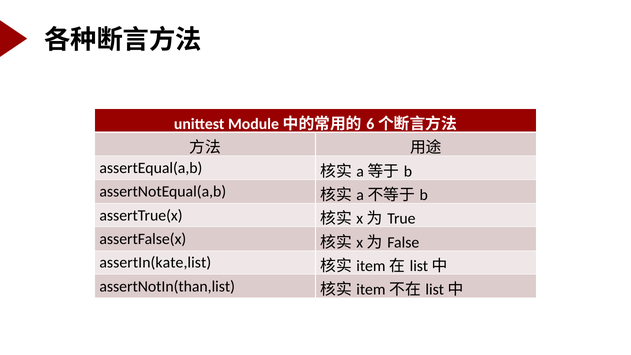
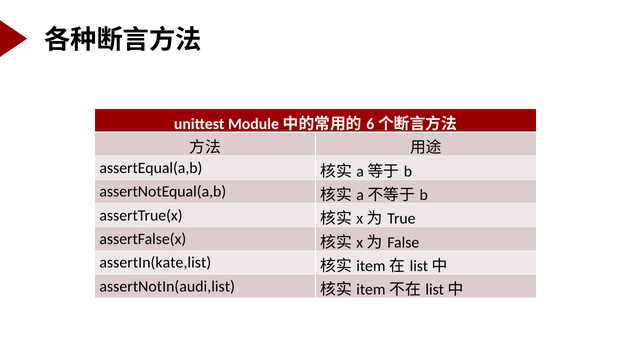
assertNotIn(than,list: assertNotIn(than,list -> assertNotIn(audi,list (167, 286)
